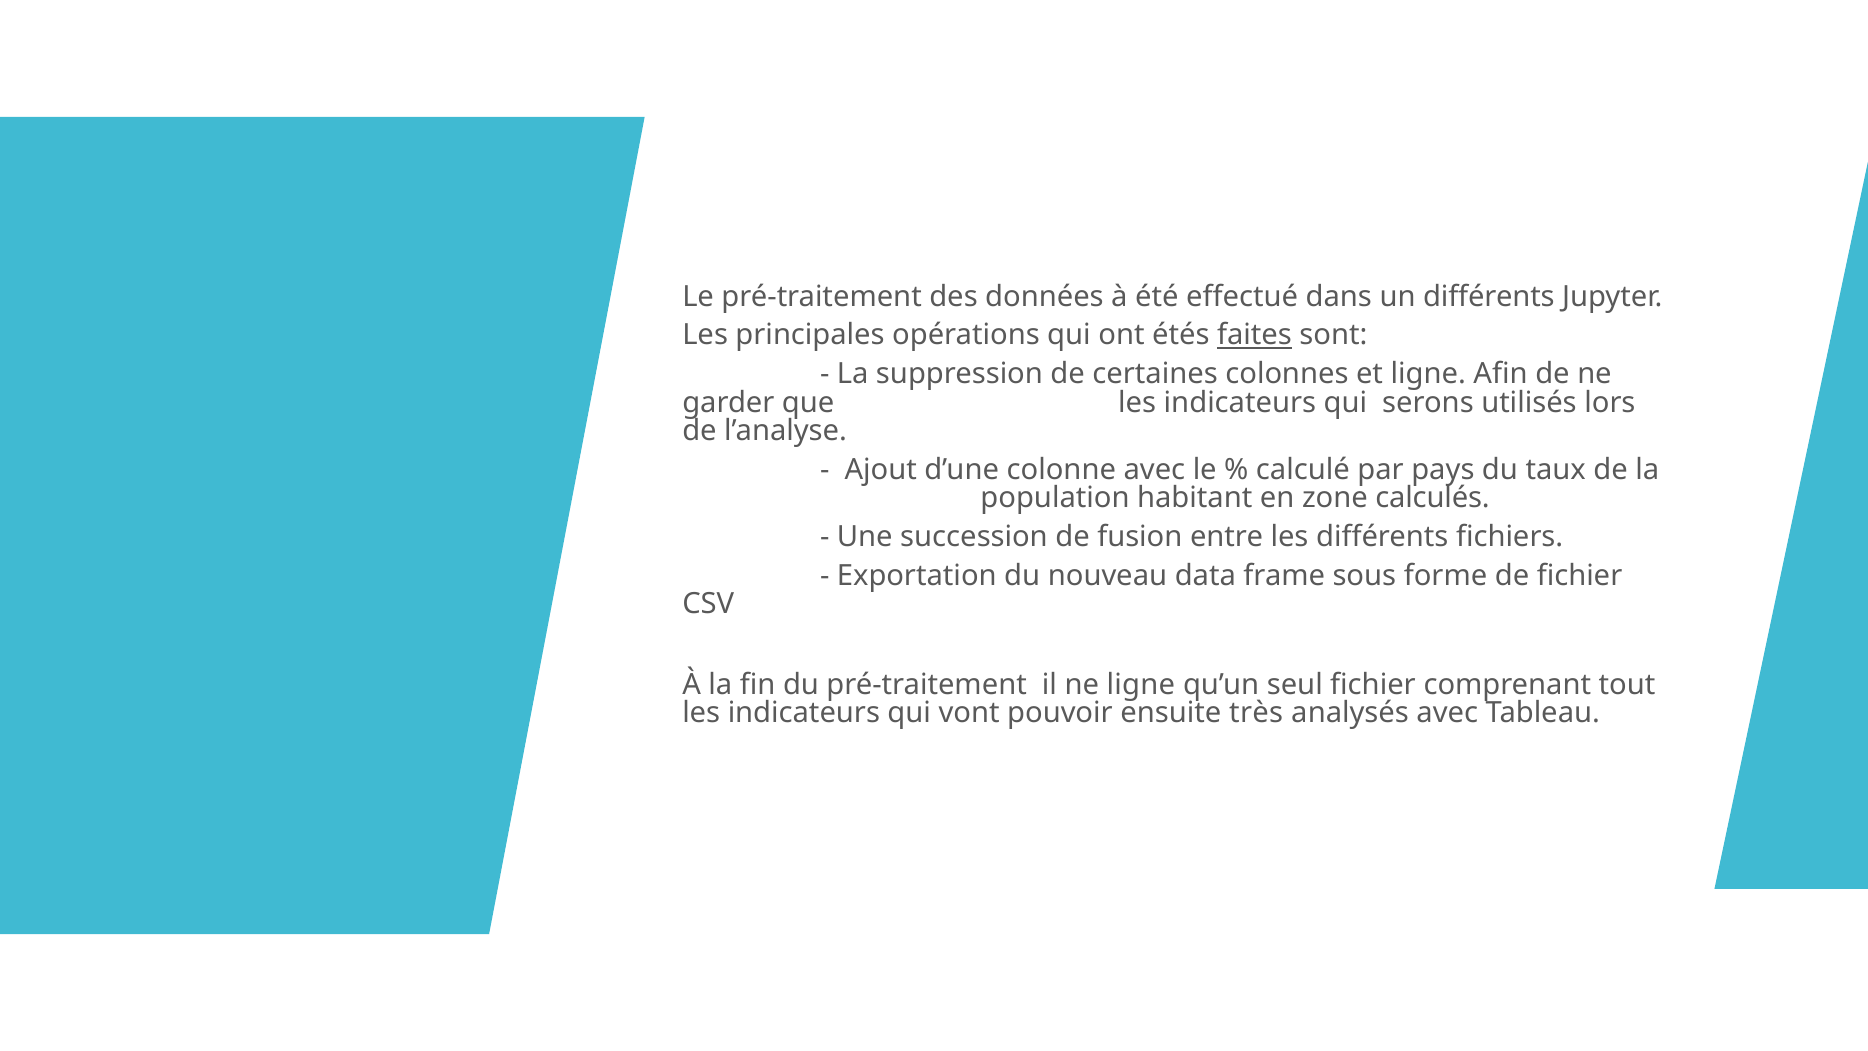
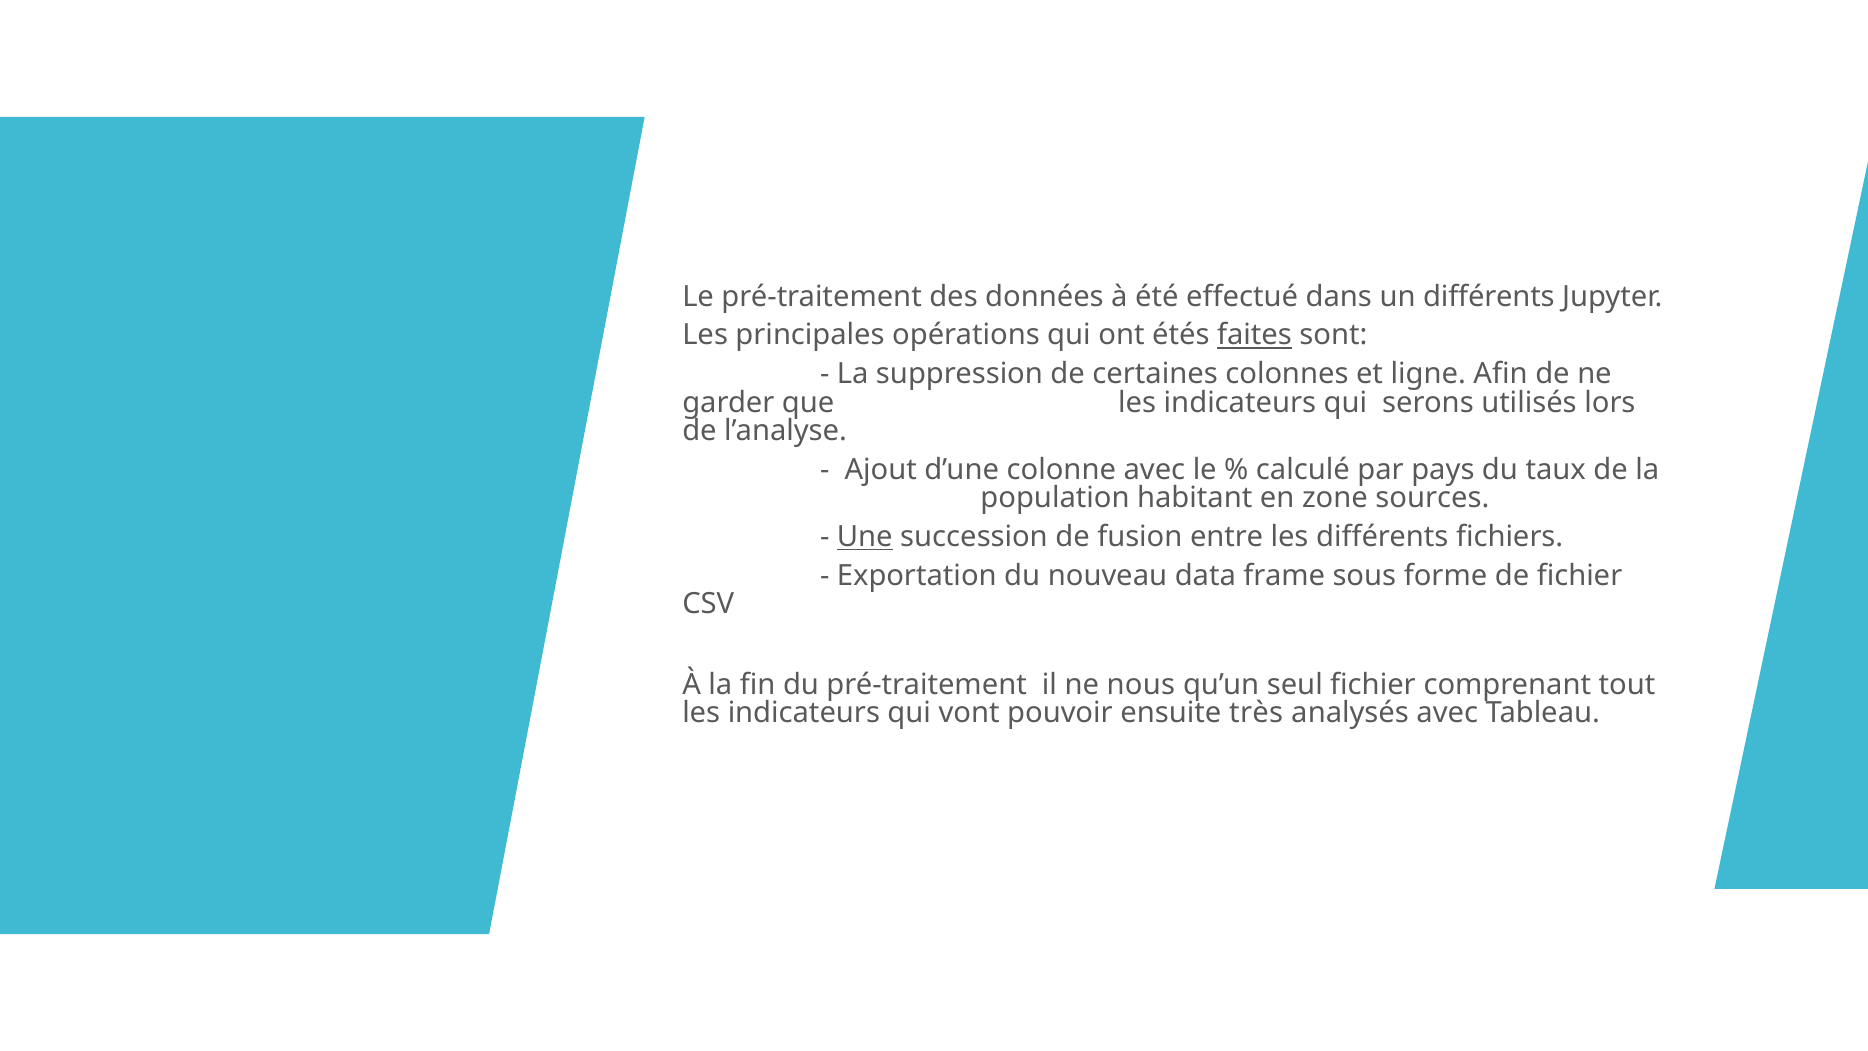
calculés: calculés -> sources (1432, 498)
Une underline: none -> present (865, 537)
ne ligne: ligne -> nous (1141, 685)
